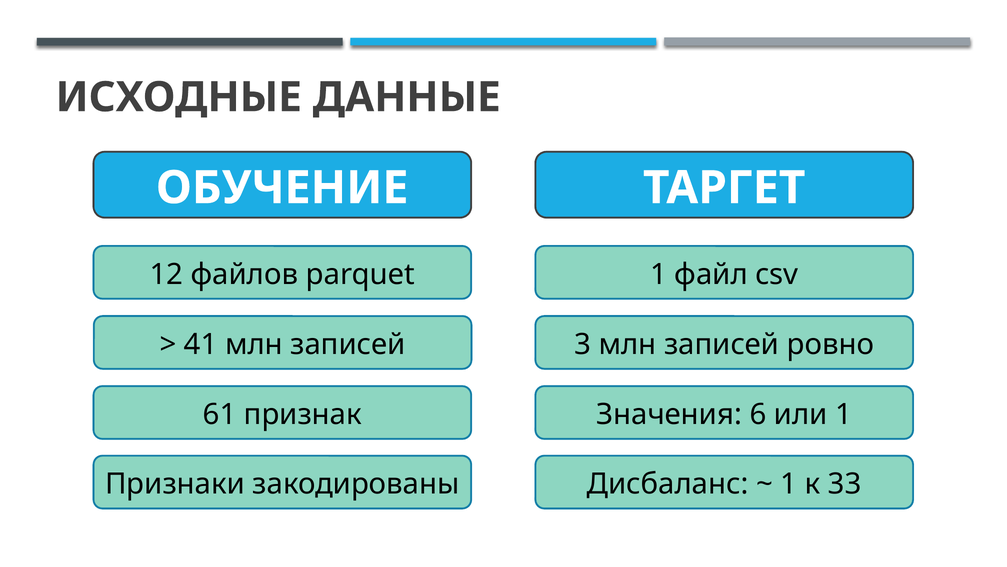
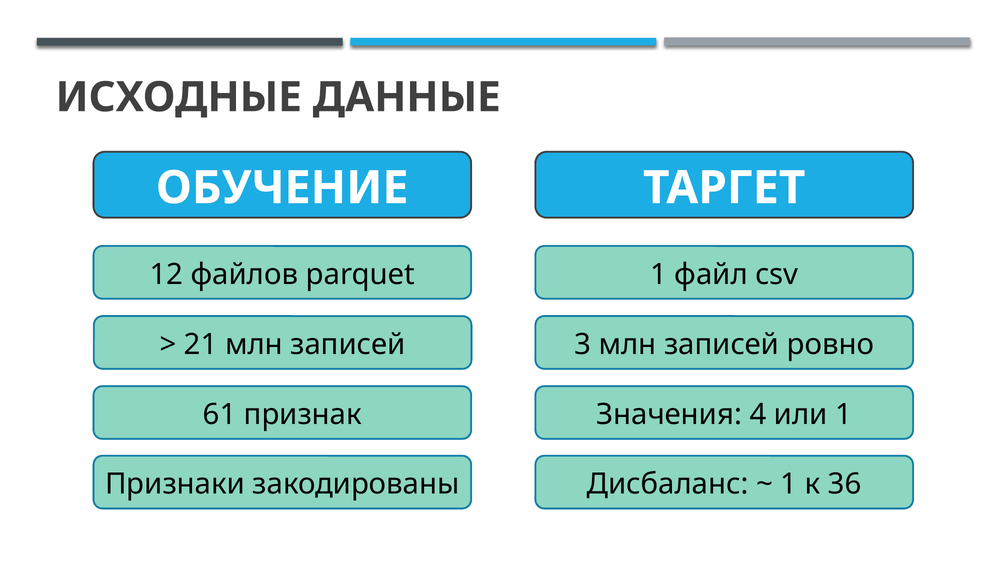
41: 41 -> 21 (201, 344)
6: 6 -> 4 (758, 414)
33: 33 -> 36 (845, 484)
